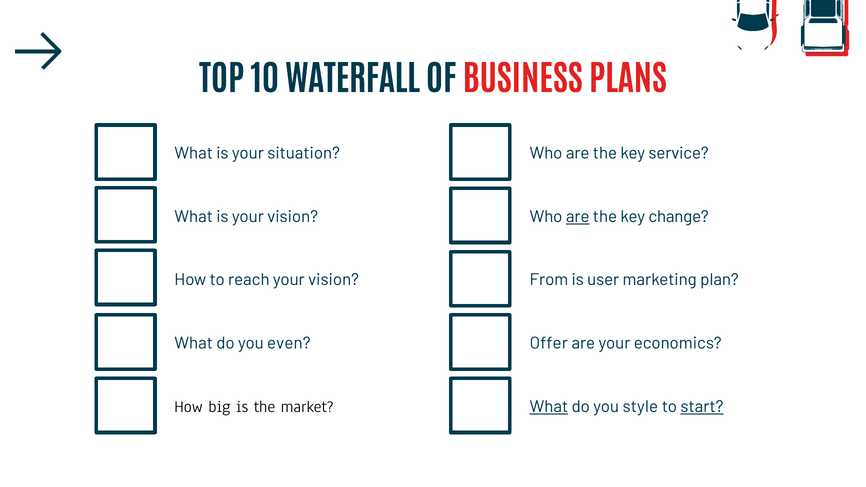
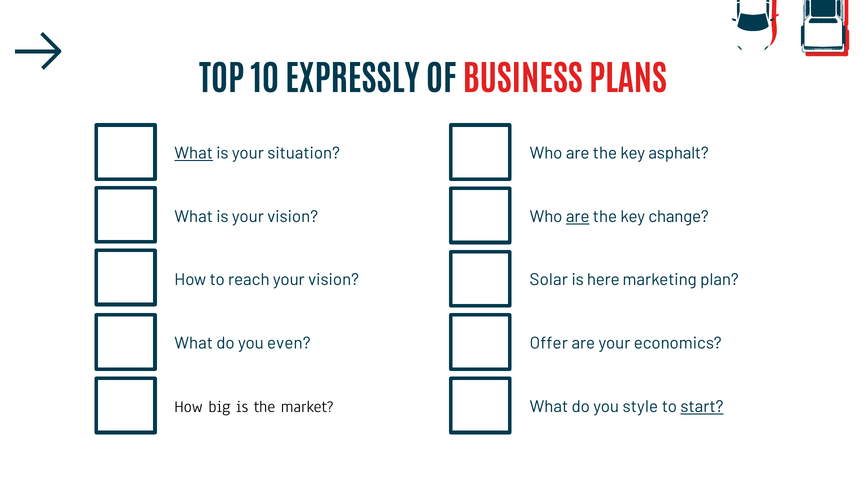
WATERFALL: WATERFALL -> EXPRESSLY (352, 81)
service: service -> asphalt (679, 153)
What underline: none -> present (194, 153)
From: From -> Solar (549, 280)
user: user -> here (603, 280)
What underline: present -> none (549, 407)
